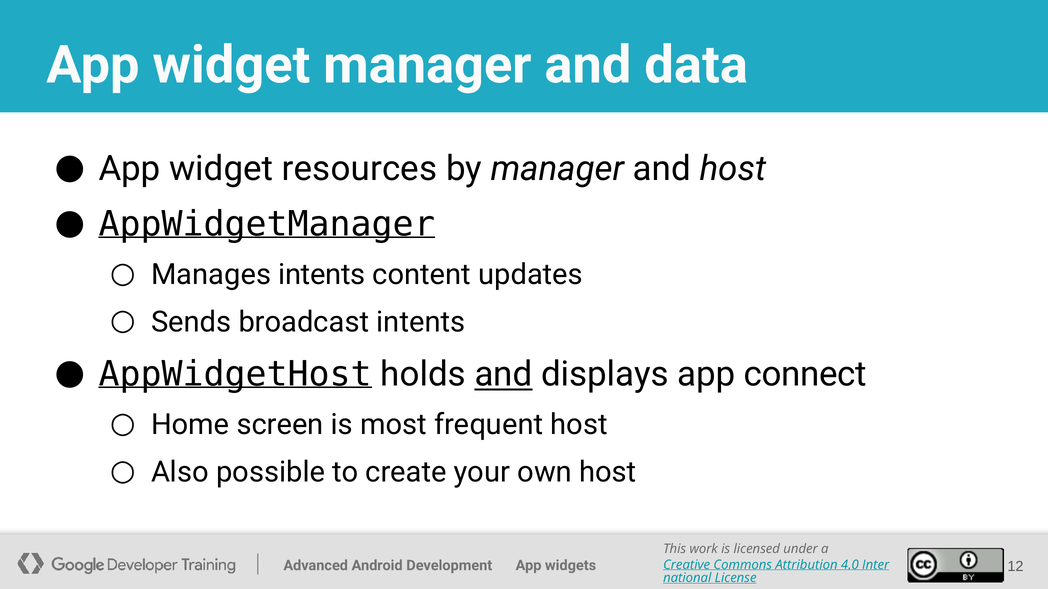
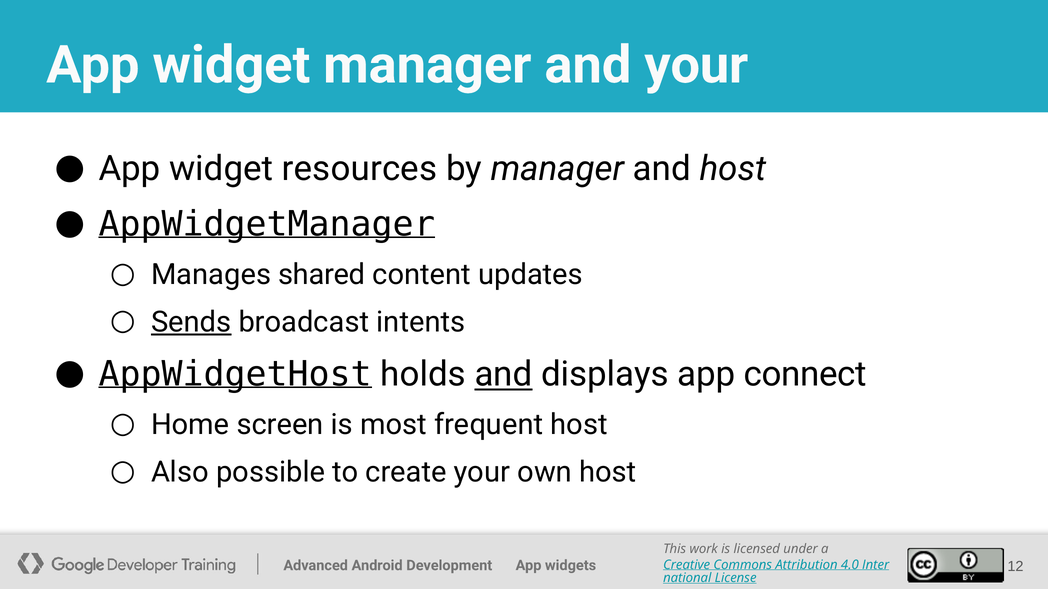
and data: data -> your (696, 65)
Manages intents: intents -> shared (322, 275)
Sends underline: none -> present (191, 322)
